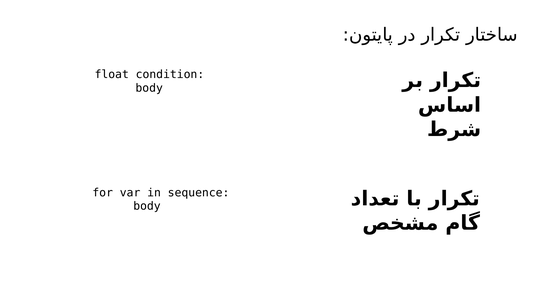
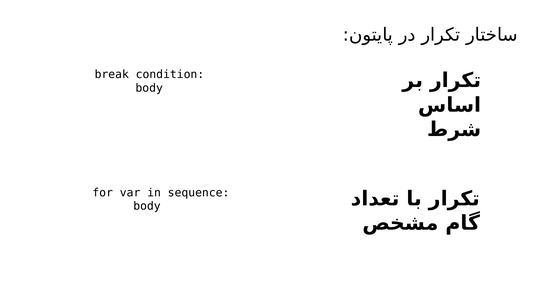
float: float -> break (112, 75)
